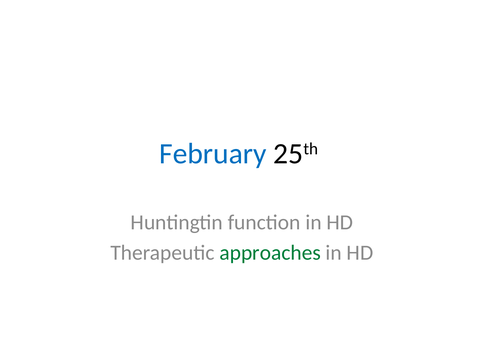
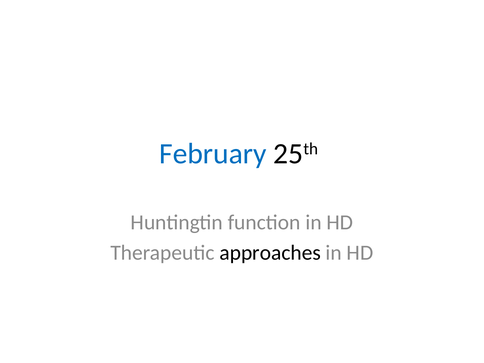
approaches colour: green -> black (270, 253)
